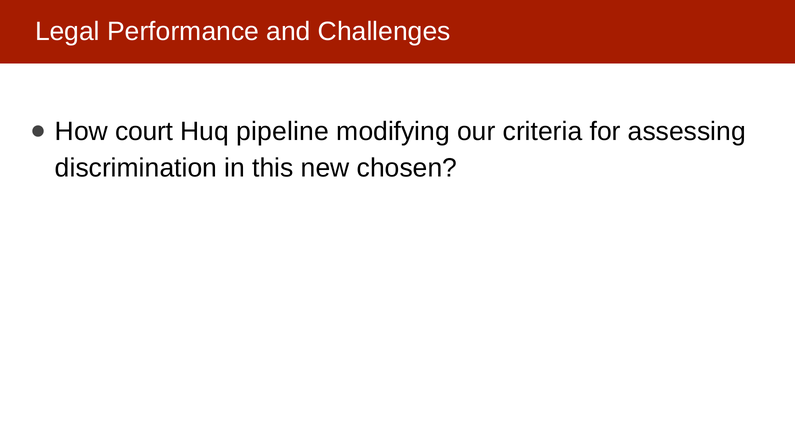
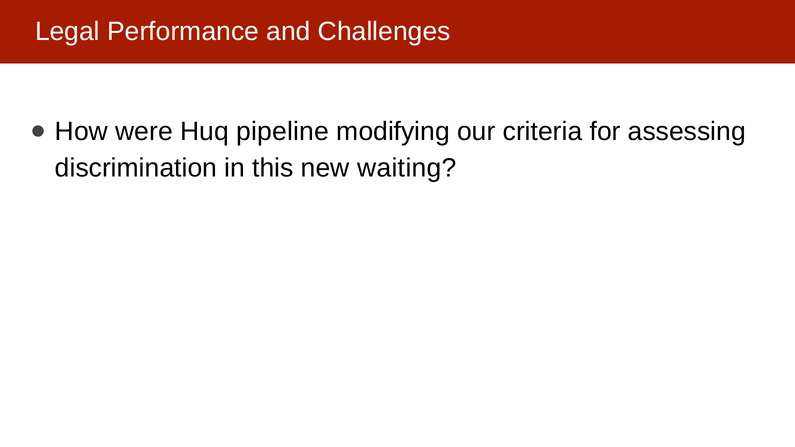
court: court -> were (144, 131)
chosen: chosen -> waiting (407, 168)
